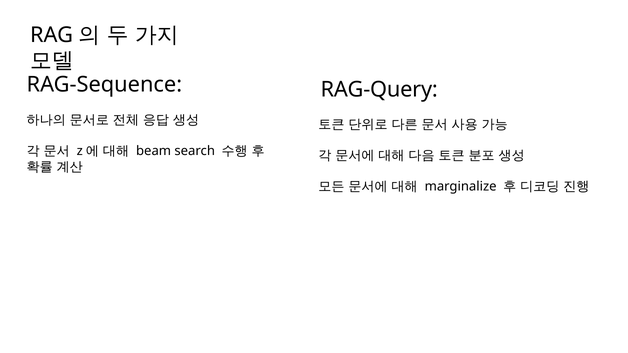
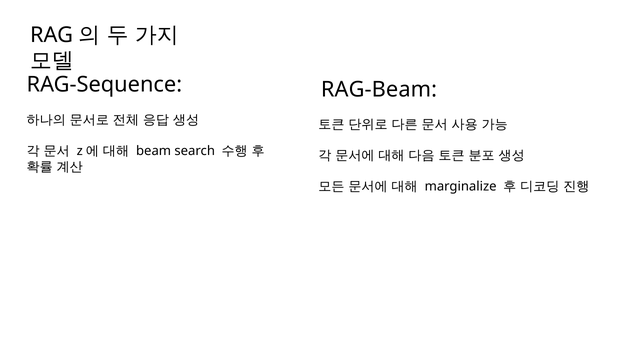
RAG-Query: RAG-Query -> RAG-Beam (379, 90)
